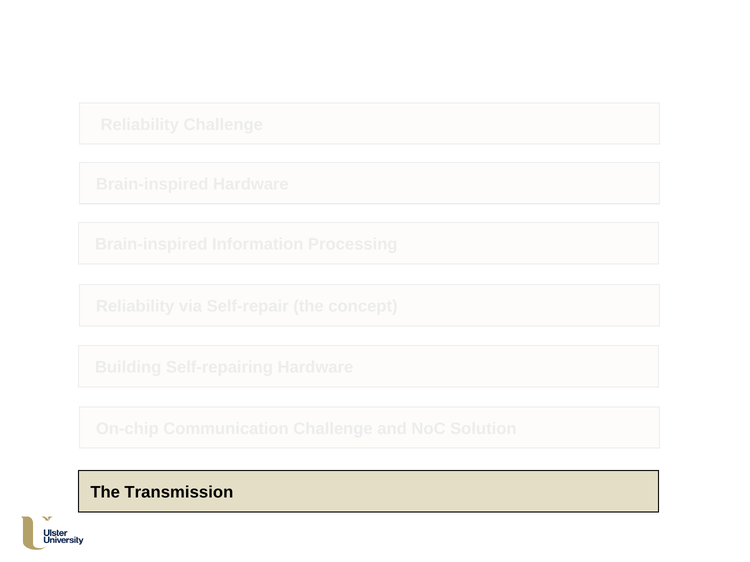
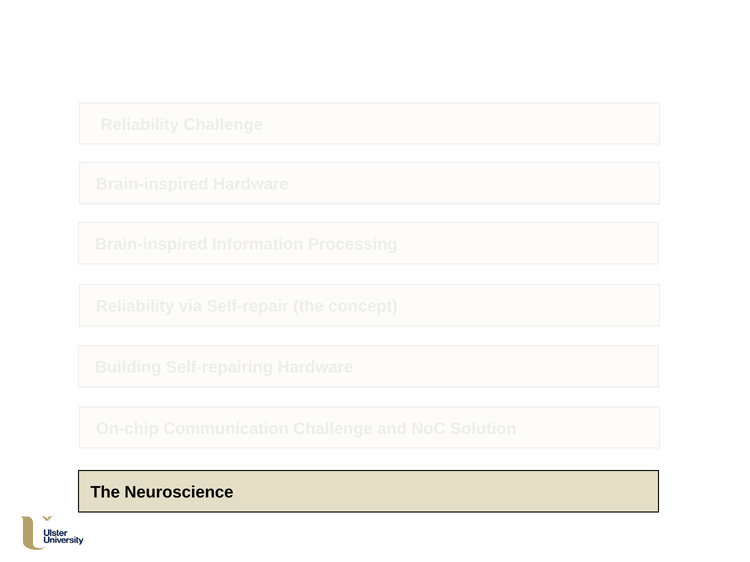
Transmission: Transmission -> Neuroscience (179, 493)
